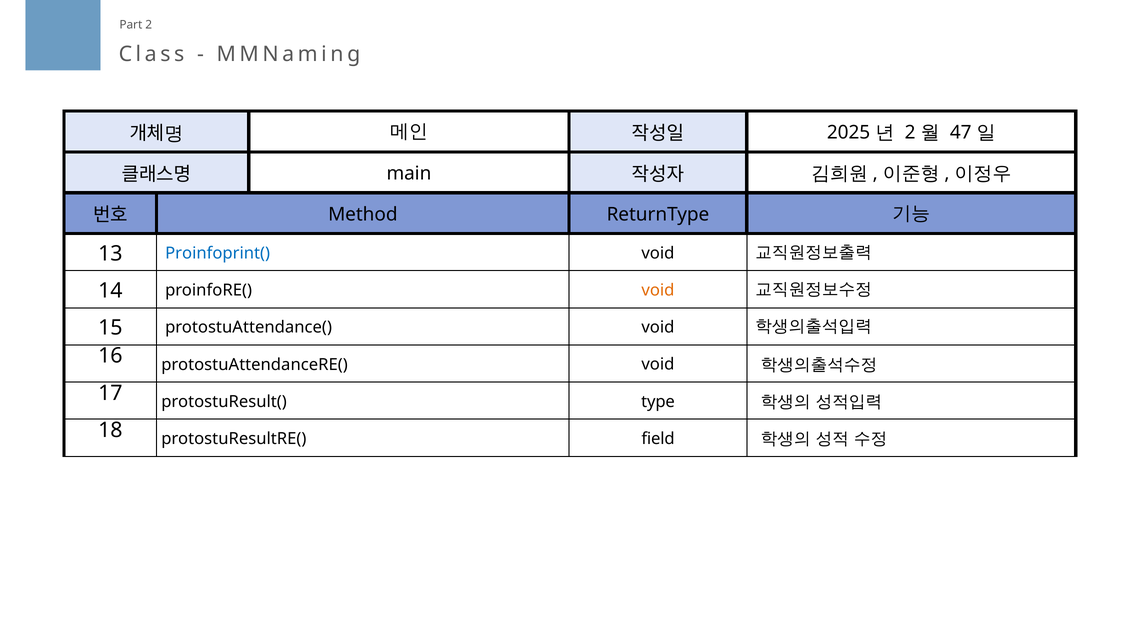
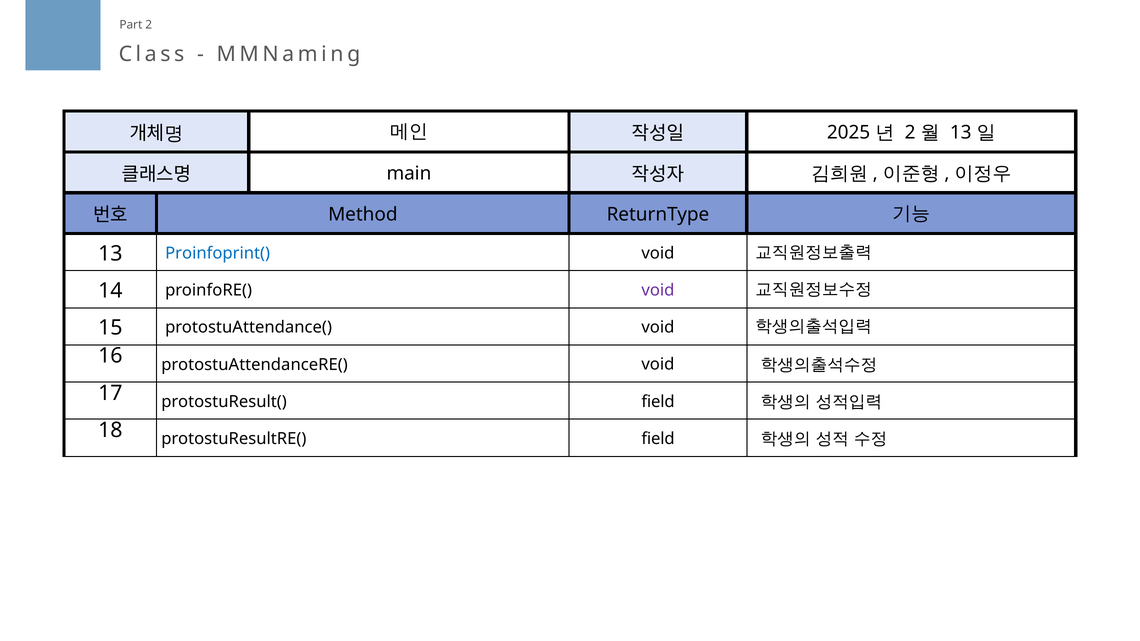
47: 47 -> 13 (961, 133)
void colour: orange -> purple (658, 290)
protostuResult( type: type -> field (658, 402)
